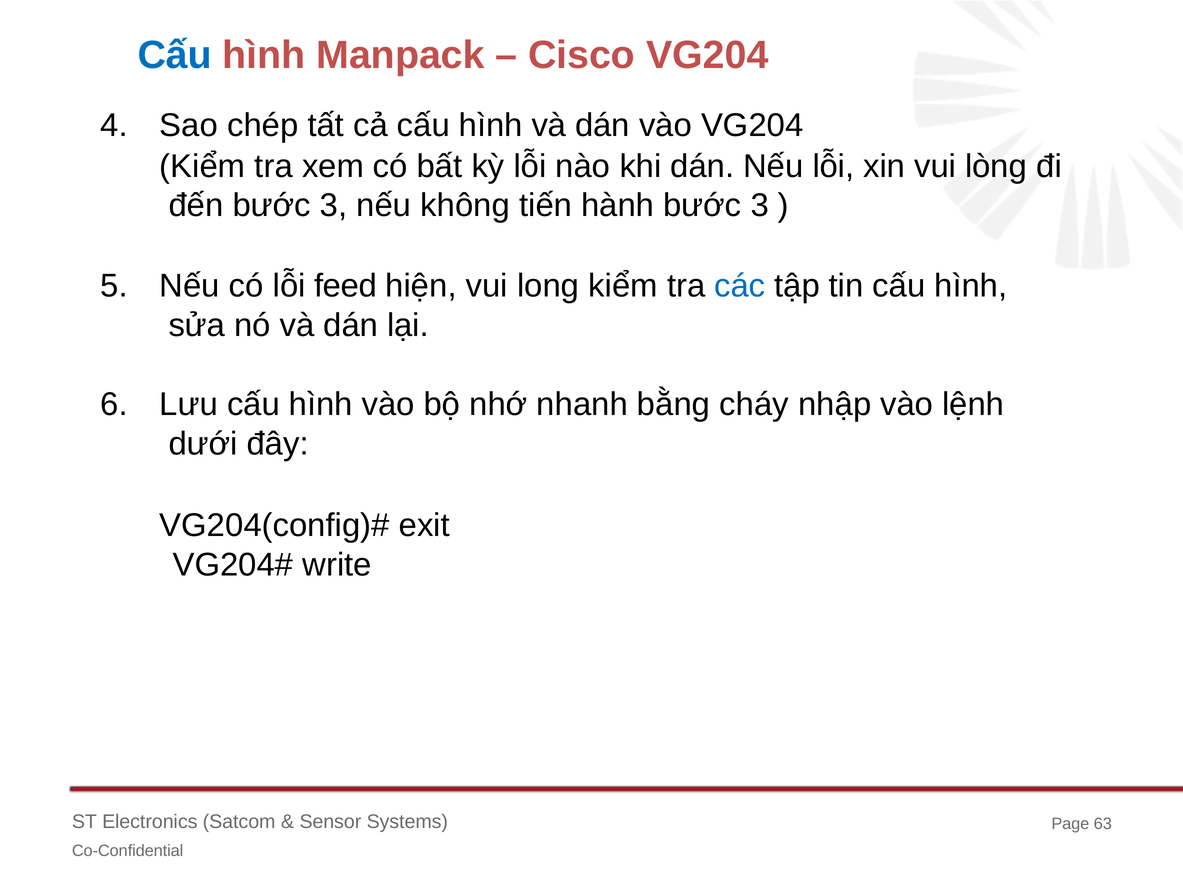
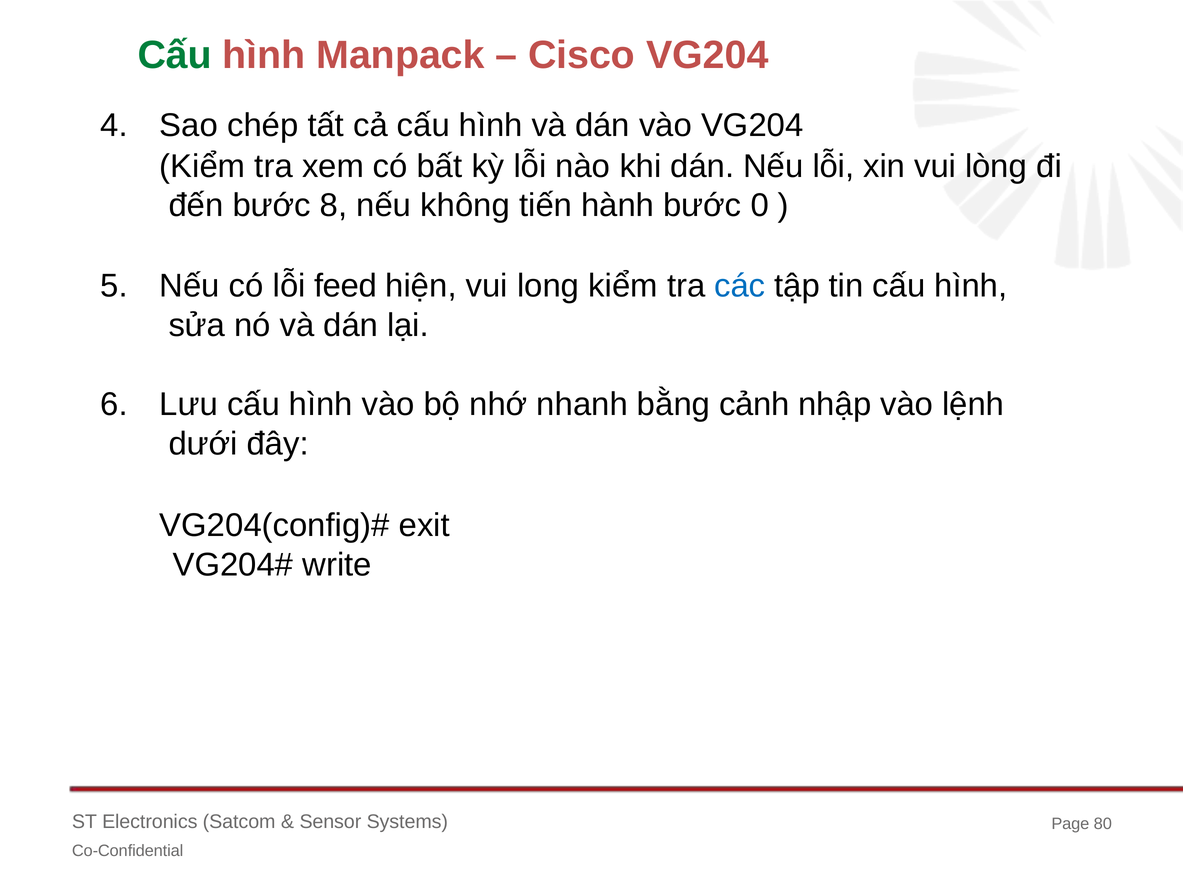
Cấu colour: blue -> green (175, 55)
đến bước 3: 3 -> 8 (333, 205)
hành bước 3: 3 -> 0 (760, 205)
cháy: cháy -> cảnh (754, 404)
63: 63 -> 80 (1103, 824)
